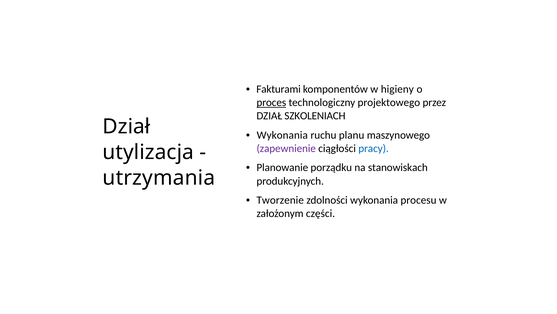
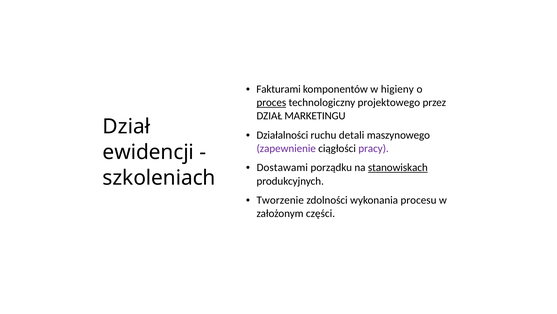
SZKOLENIACH: SZKOLENIACH -> MARKETINGU (315, 116)
Wykonania: Wykonania -> Działalności (282, 135)
planu: planu -> detali (352, 135)
pracy colour: blue -> purple (374, 148)
utylizacja: utylizacja -> ewidencji (148, 152)
Planowanie: Planowanie -> Dostawami (282, 167)
stanowiskach underline: none -> present (398, 167)
utrzymania: utrzymania -> szkoleniach (159, 177)
